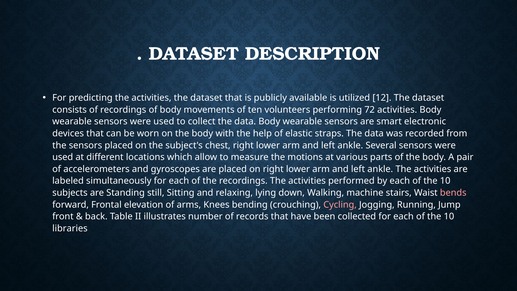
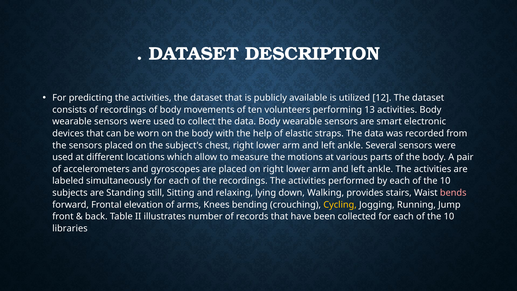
72: 72 -> 13 (370, 110)
machine: machine -> provides (365, 193)
Cycling colour: pink -> yellow (340, 205)
